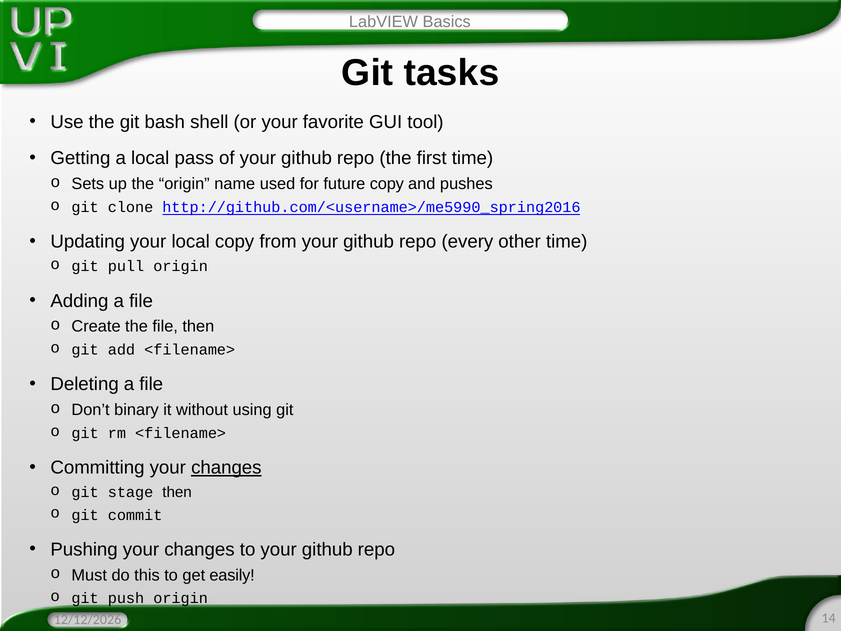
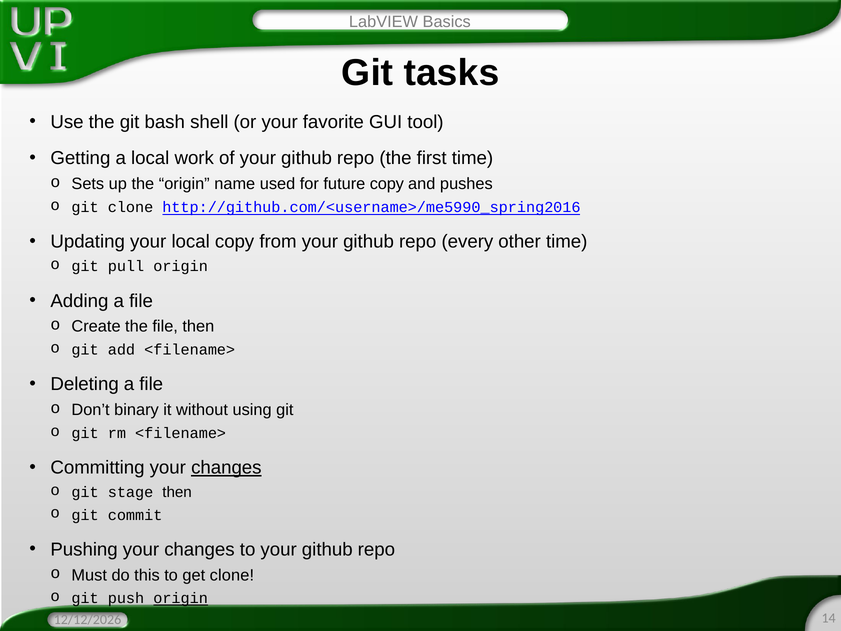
pass: pass -> work (194, 158)
get easily: easily -> clone (232, 575)
origin underline: none -> present (181, 598)
